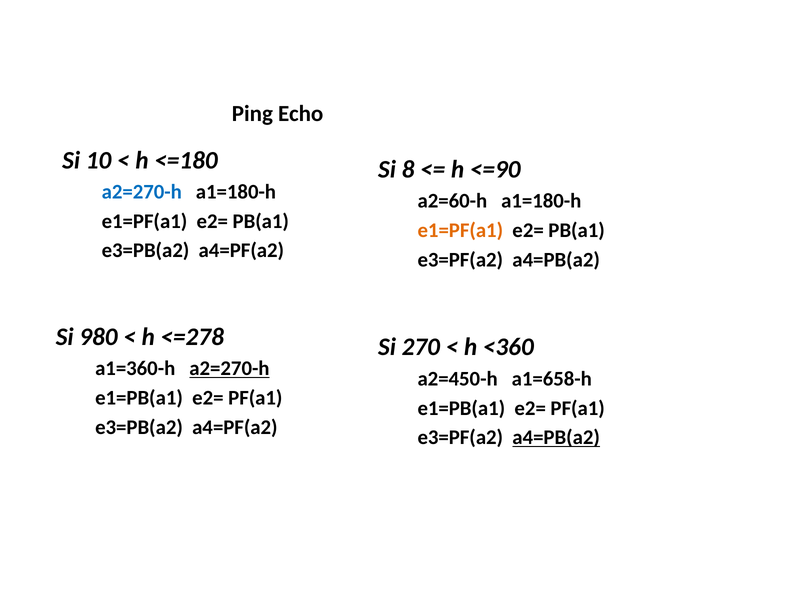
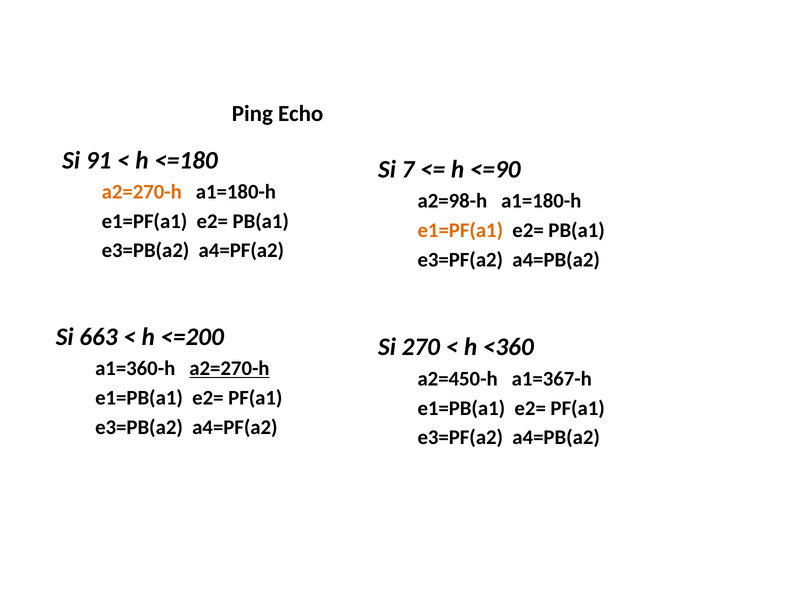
10: 10 -> 91 (99, 160)
8: 8 -> 7 (408, 169)
a2=270-h colour: blue -> orange (142, 192)
a2=60-h: a2=60-h -> a2=98-h (452, 201)
980: 980 -> 663 (98, 337)
<=278: <=278 -> <=200 (192, 337)
a1=658-h: a1=658-h -> a1=367-h (552, 379)
a4=PB(a2 underline: present -> none (556, 437)
